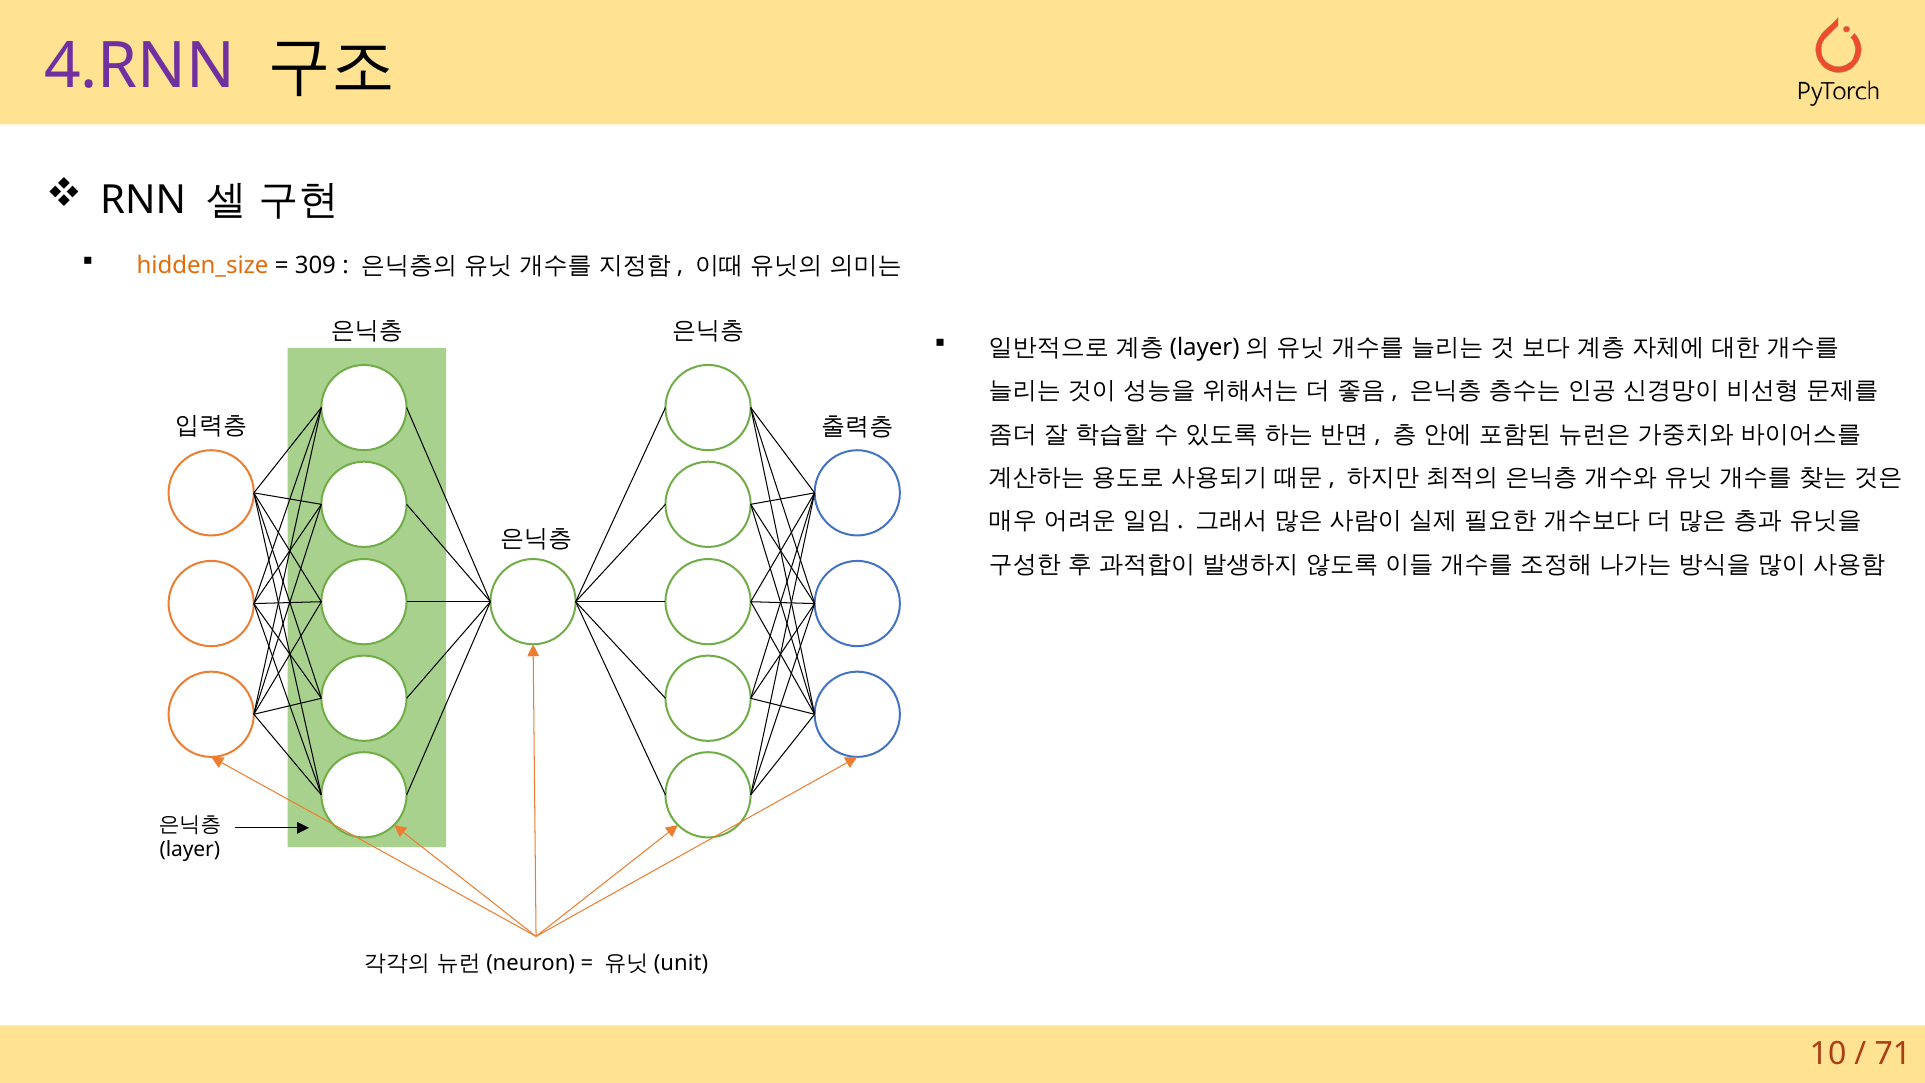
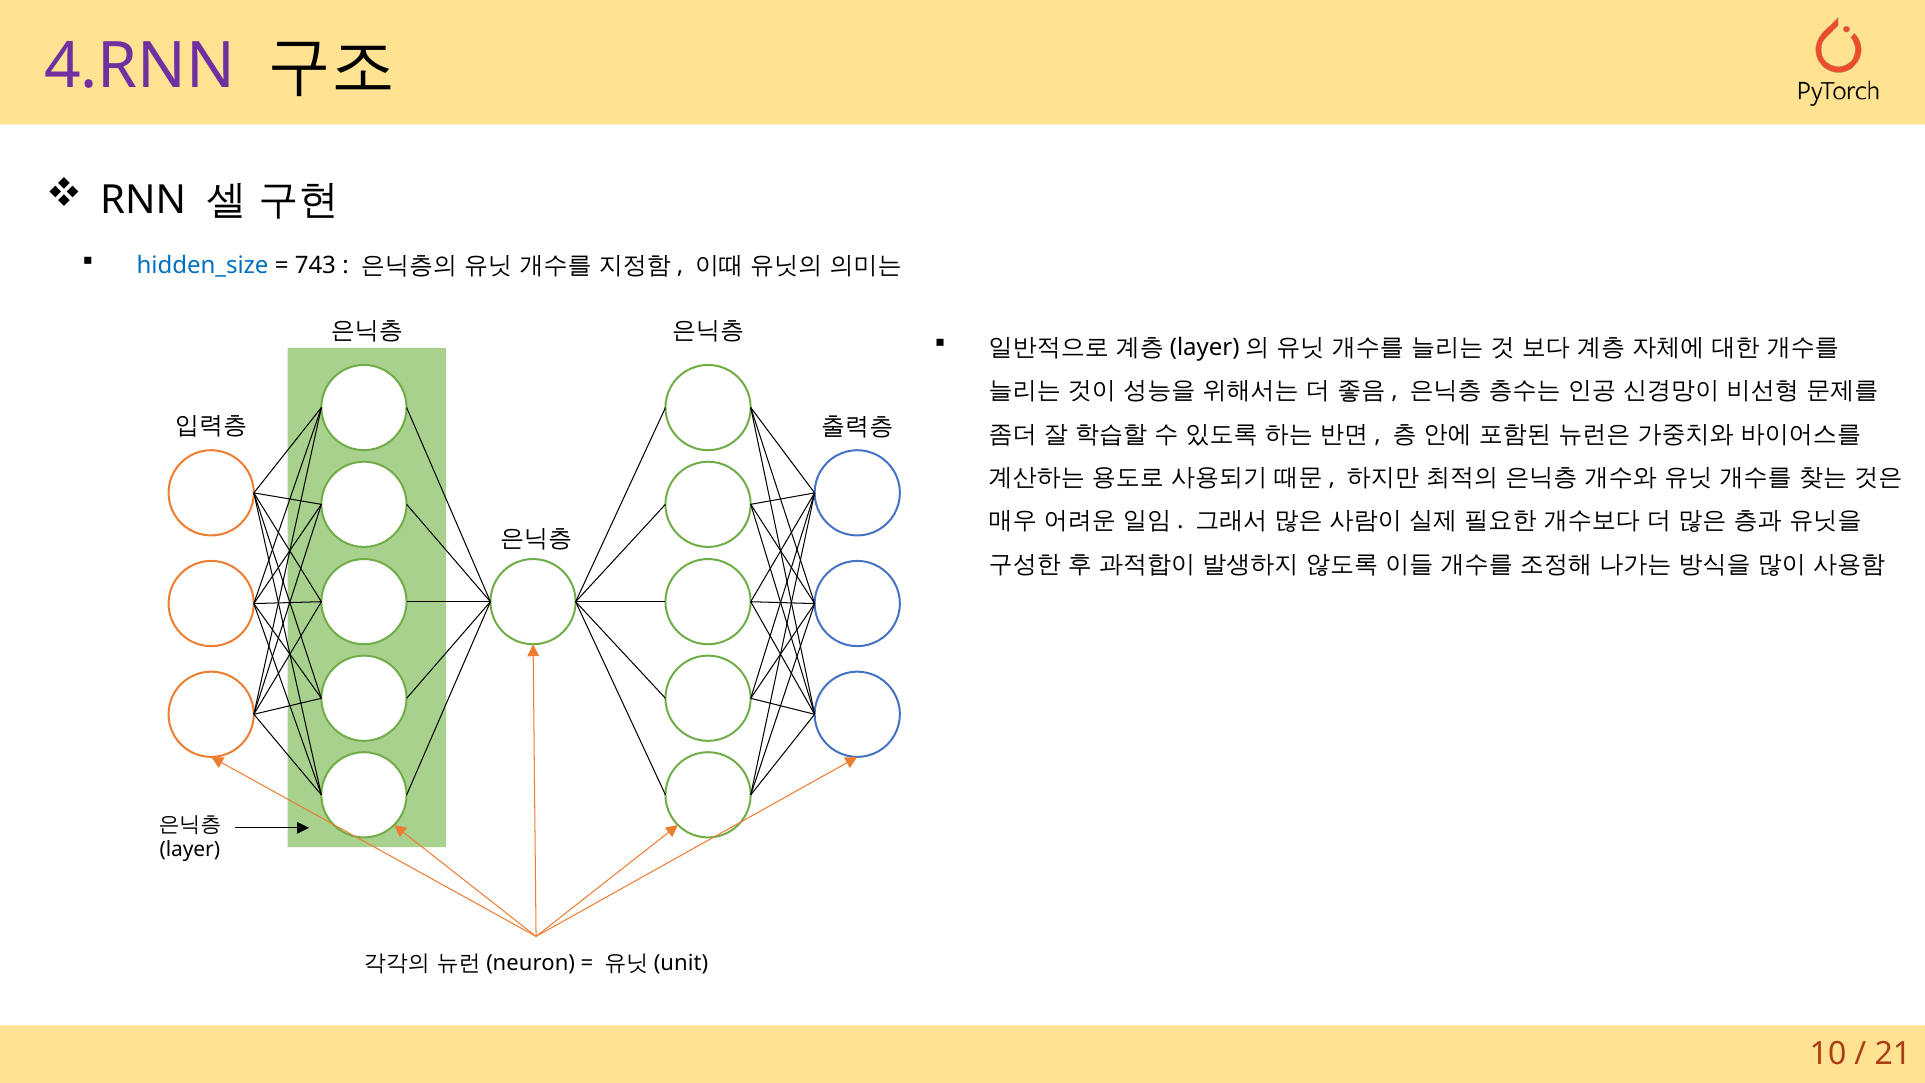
hidden_size colour: orange -> blue (203, 265)
309: 309 -> 743 (315, 265)
71: 71 -> 21 (1893, 1054)
